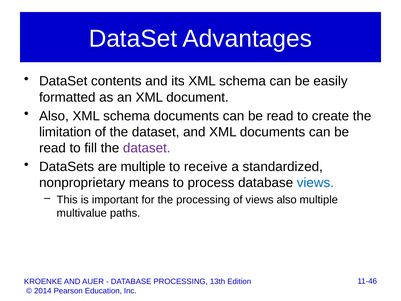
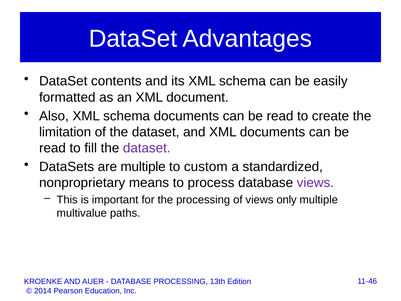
receive: receive -> custom (206, 167)
views colour: blue -> purple (315, 183)
views also: also -> only (287, 199)
